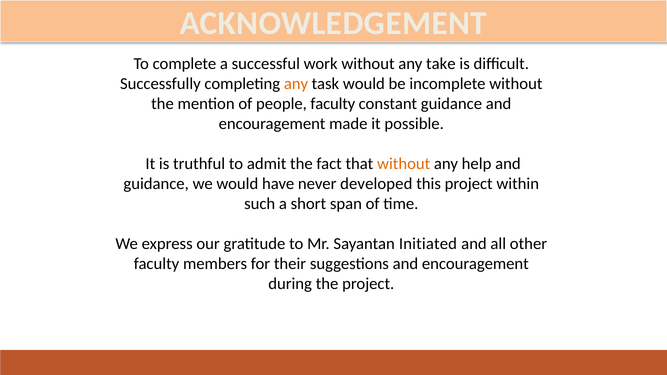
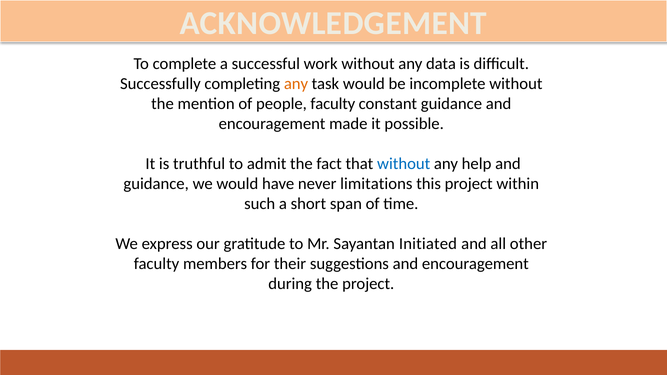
take: take -> data (441, 64)
without colour: orange -> blue (404, 164)
developed: developed -> limitations (376, 184)
